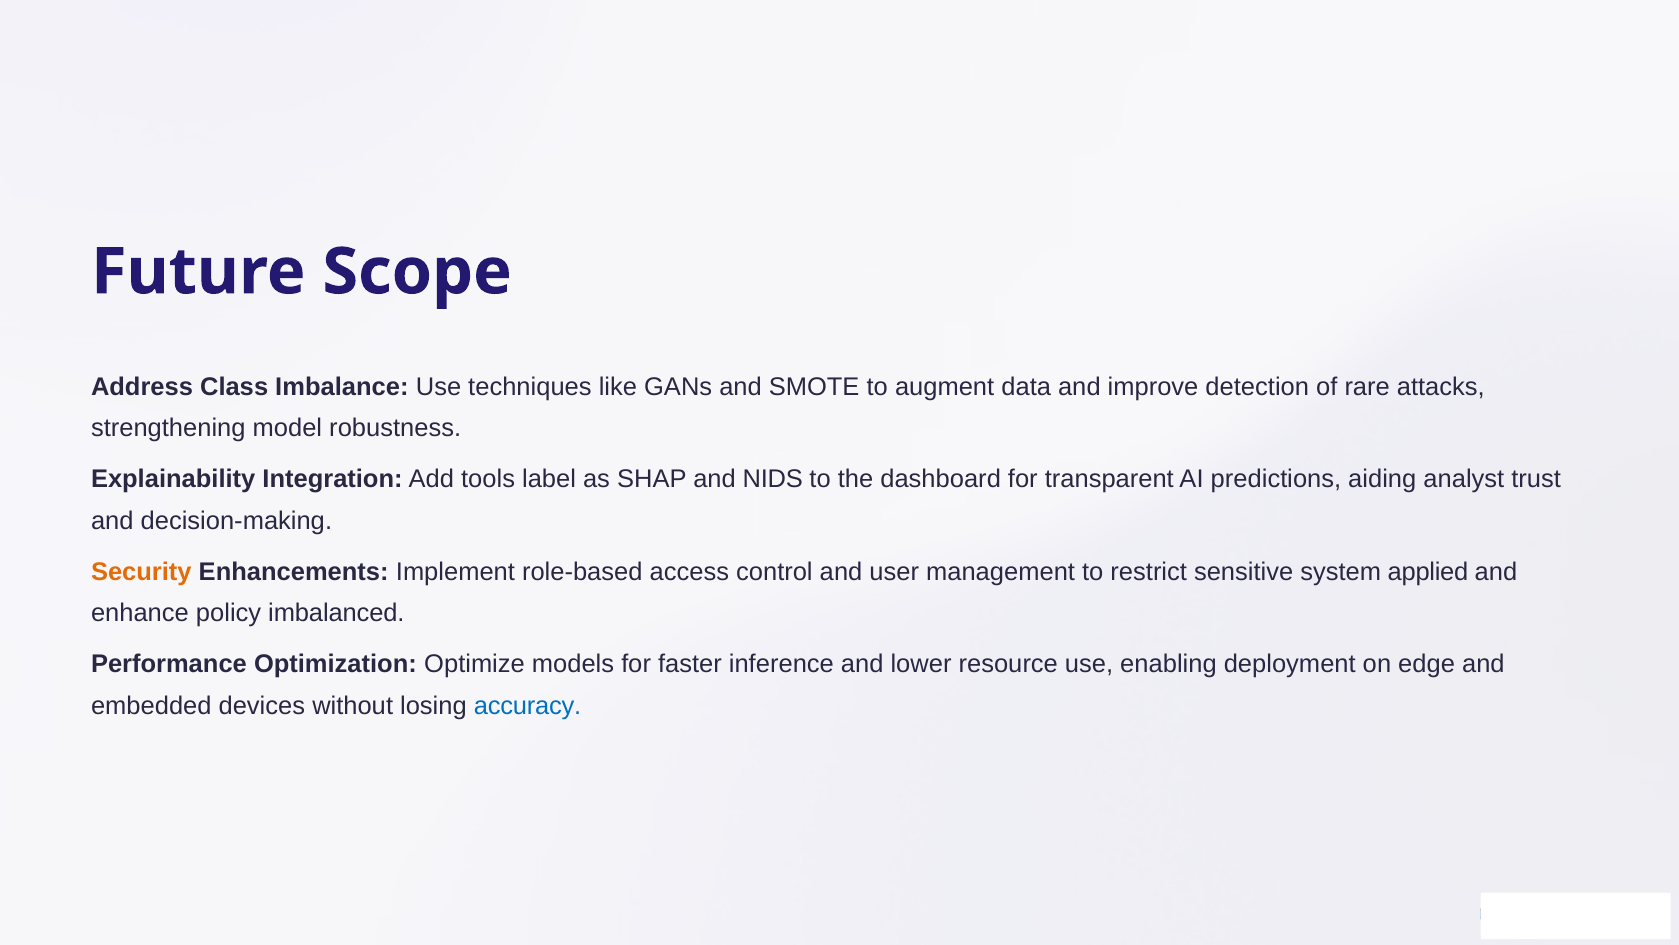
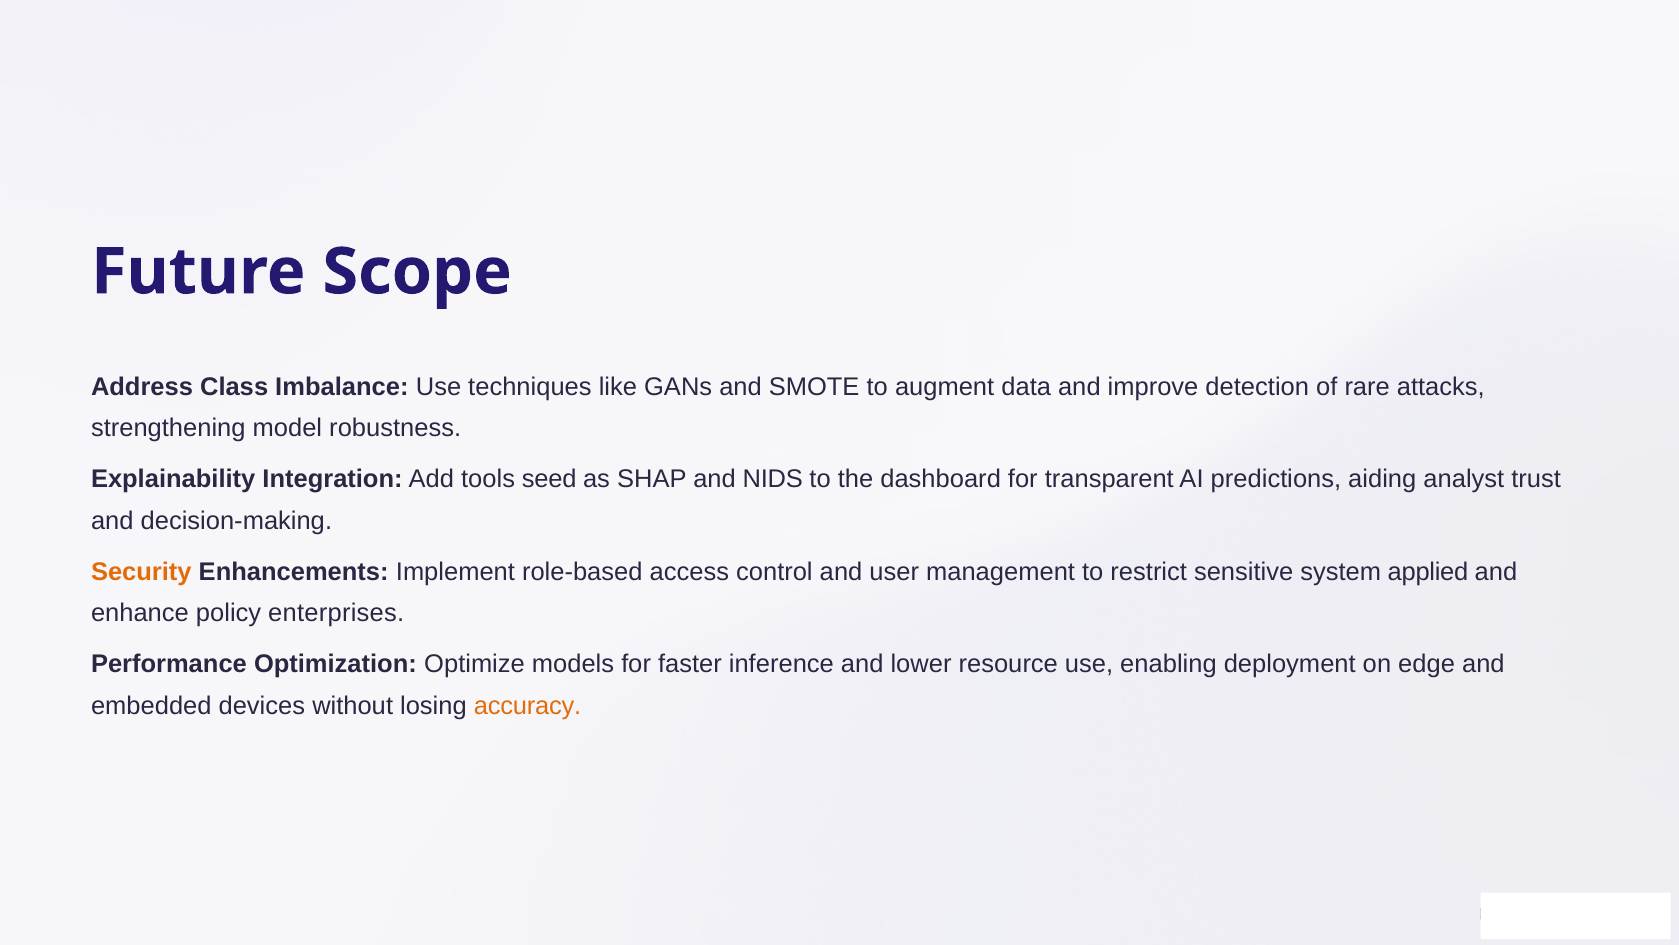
label: label -> seed (549, 479)
imbalanced: imbalanced -> enterprises (336, 613)
accuracy colour: blue -> orange (528, 705)
